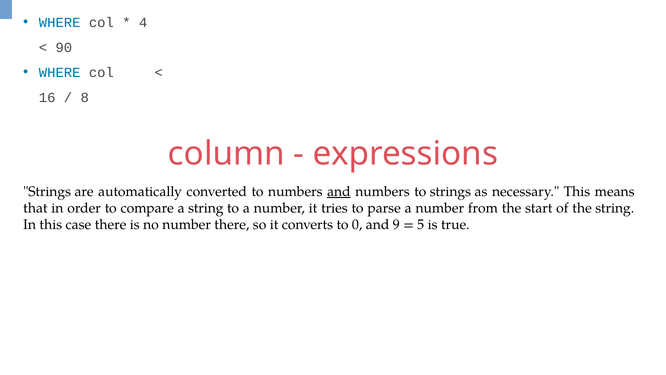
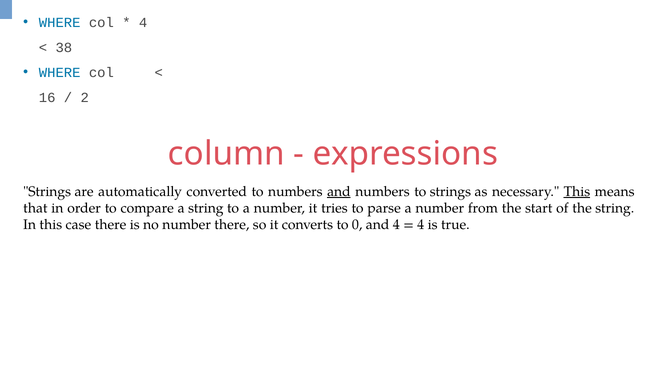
90: 90 -> 38 (64, 47)
8: 8 -> 2 (85, 97)
This underline: none -> present (577, 191)
and 9: 9 -> 4 (396, 225)
5: 5 -> 4 (421, 225)
